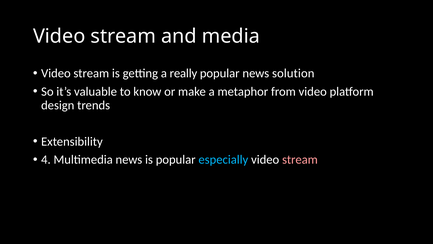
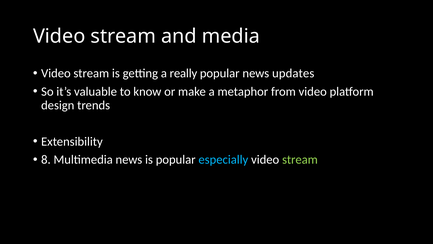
solution: solution -> updates (293, 73)
4: 4 -> 8 (46, 159)
stream colour: pink -> light green (300, 159)
